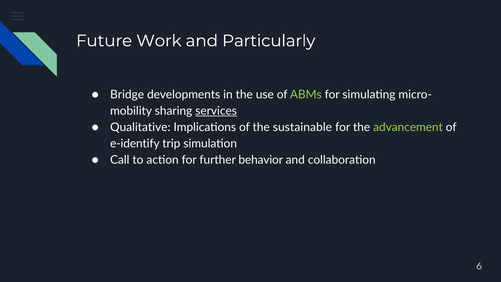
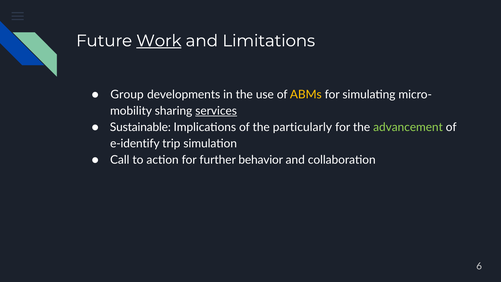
Work underline: none -> present (159, 41)
Particularly: Particularly -> Limitations (269, 41)
Bridge: Bridge -> Group (127, 95)
ABMs colour: light green -> yellow (306, 95)
Qualitative: Qualitative -> Sustainable (140, 127)
sustainable: sustainable -> particularly (302, 127)
